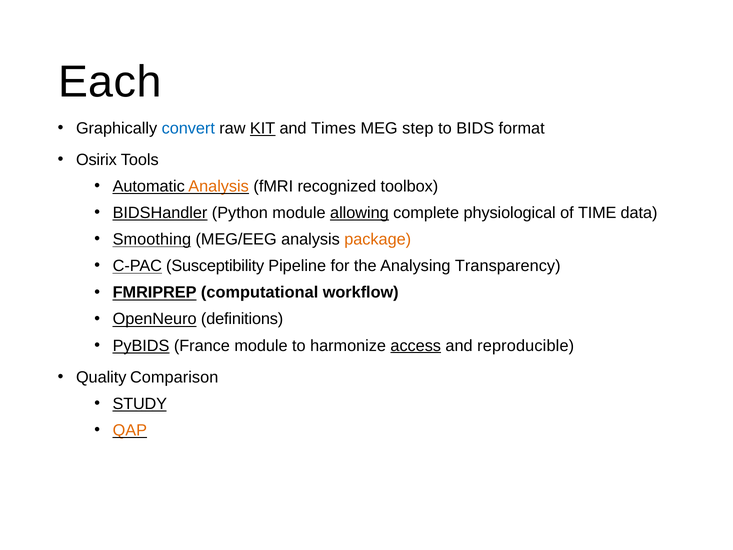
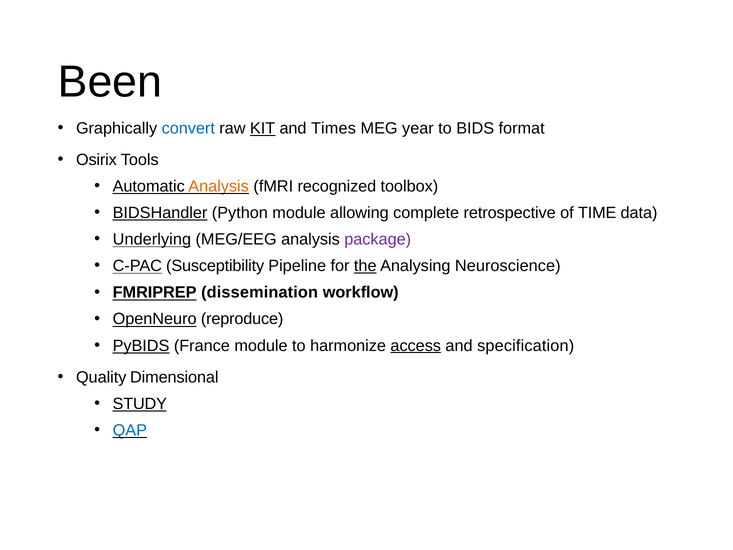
Each: Each -> Been (110, 82)
step: step -> year (418, 128)
allowing underline: present -> none (359, 213)
physiological: physiological -> retrospective (510, 213)
Smoothing: Smoothing -> Underlying (152, 239)
package colour: orange -> purple (378, 239)
the underline: none -> present (365, 266)
Transparency: Transparency -> Neuroscience (508, 266)
computational: computational -> dissemination (260, 292)
definitions: definitions -> reproduce (242, 319)
reproducible: reproducible -> specification (526, 345)
Comparison: Comparison -> Dimensional (174, 377)
QAP colour: orange -> blue (130, 430)
